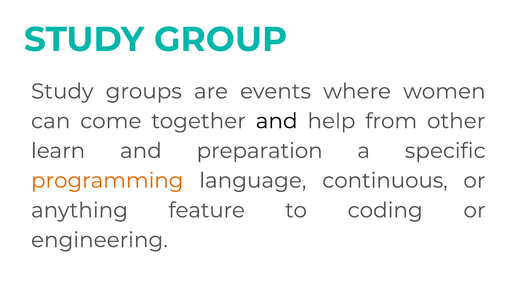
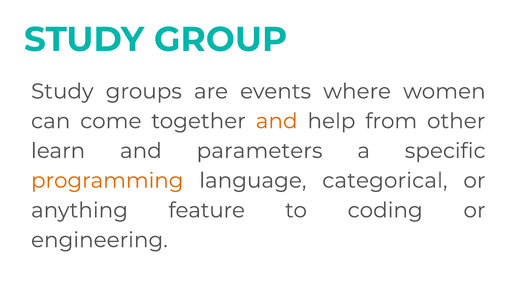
and colour: black -> orange (277, 121)
preparation: preparation -> parameters (260, 151)
continuous: continuous -> categorical (385, 180)
